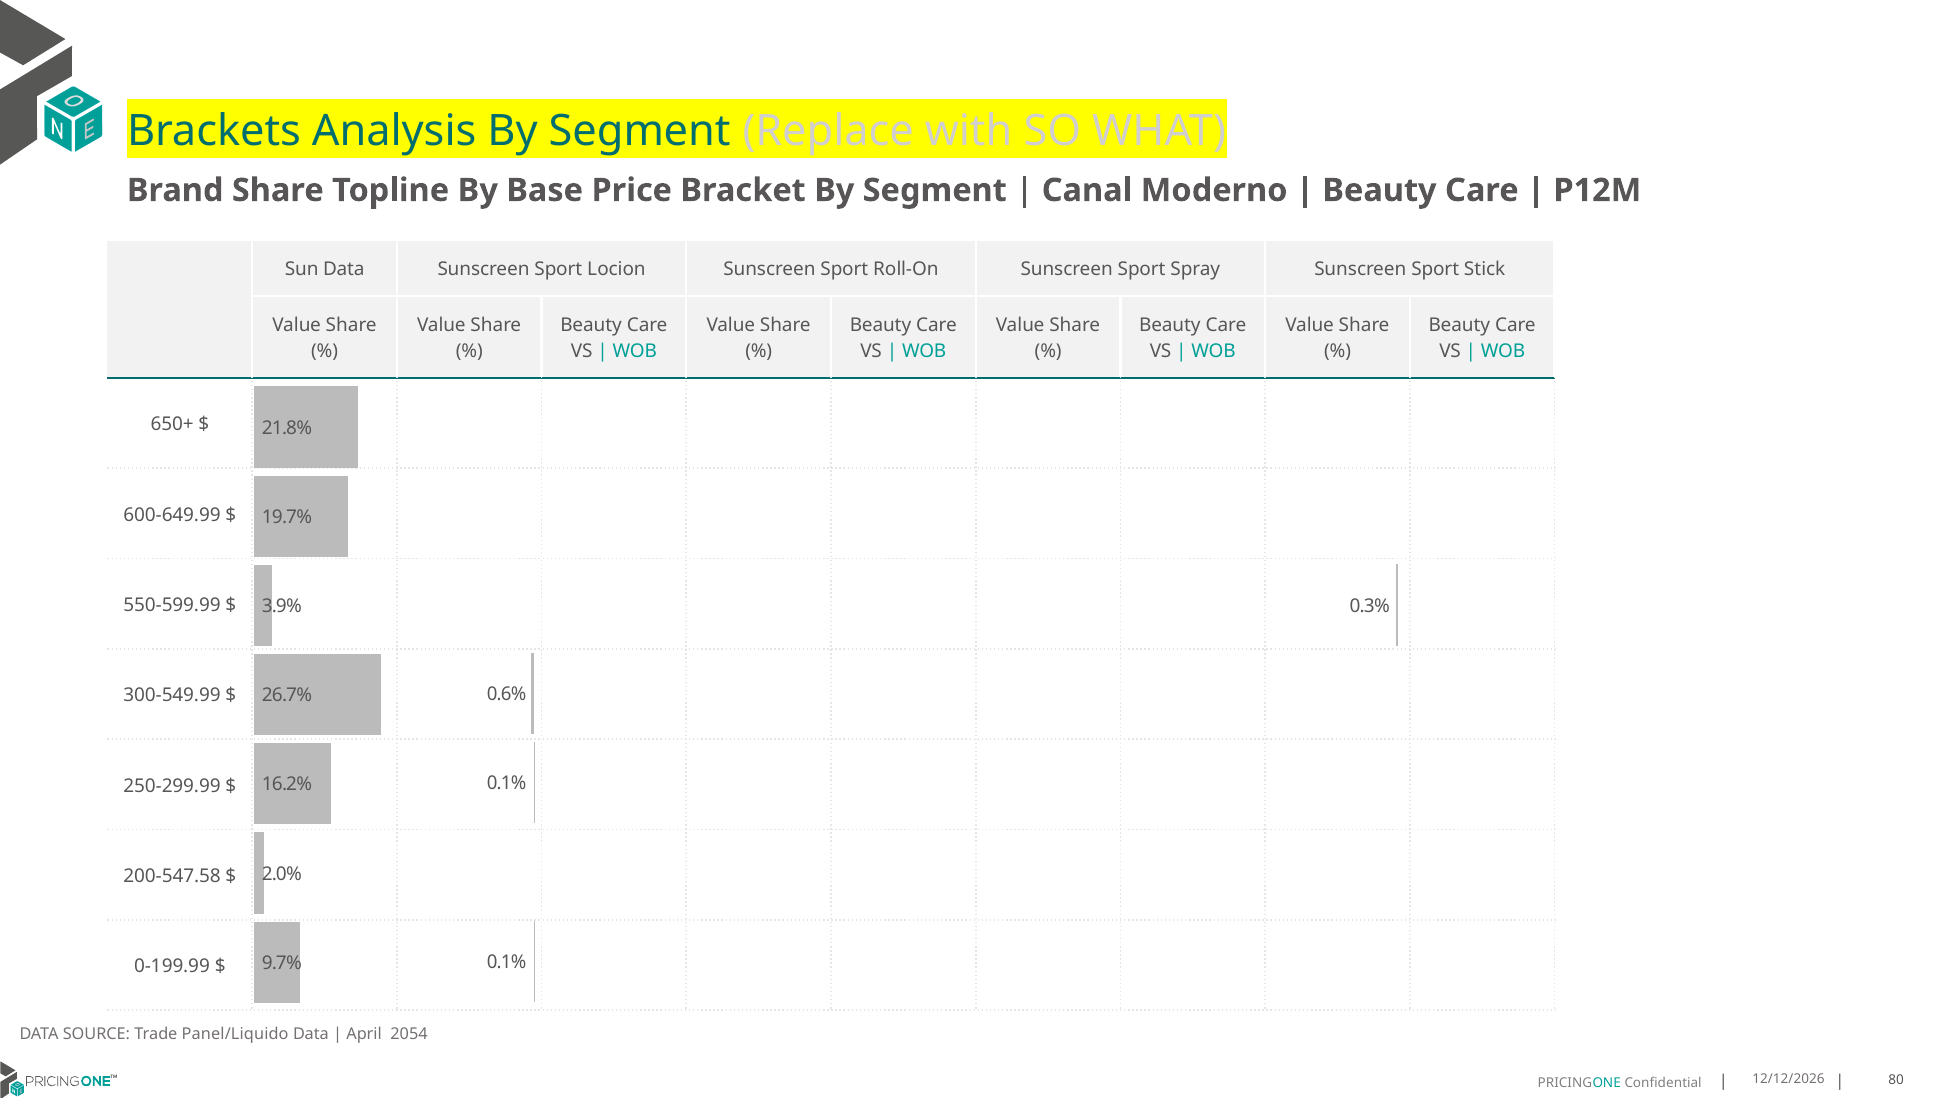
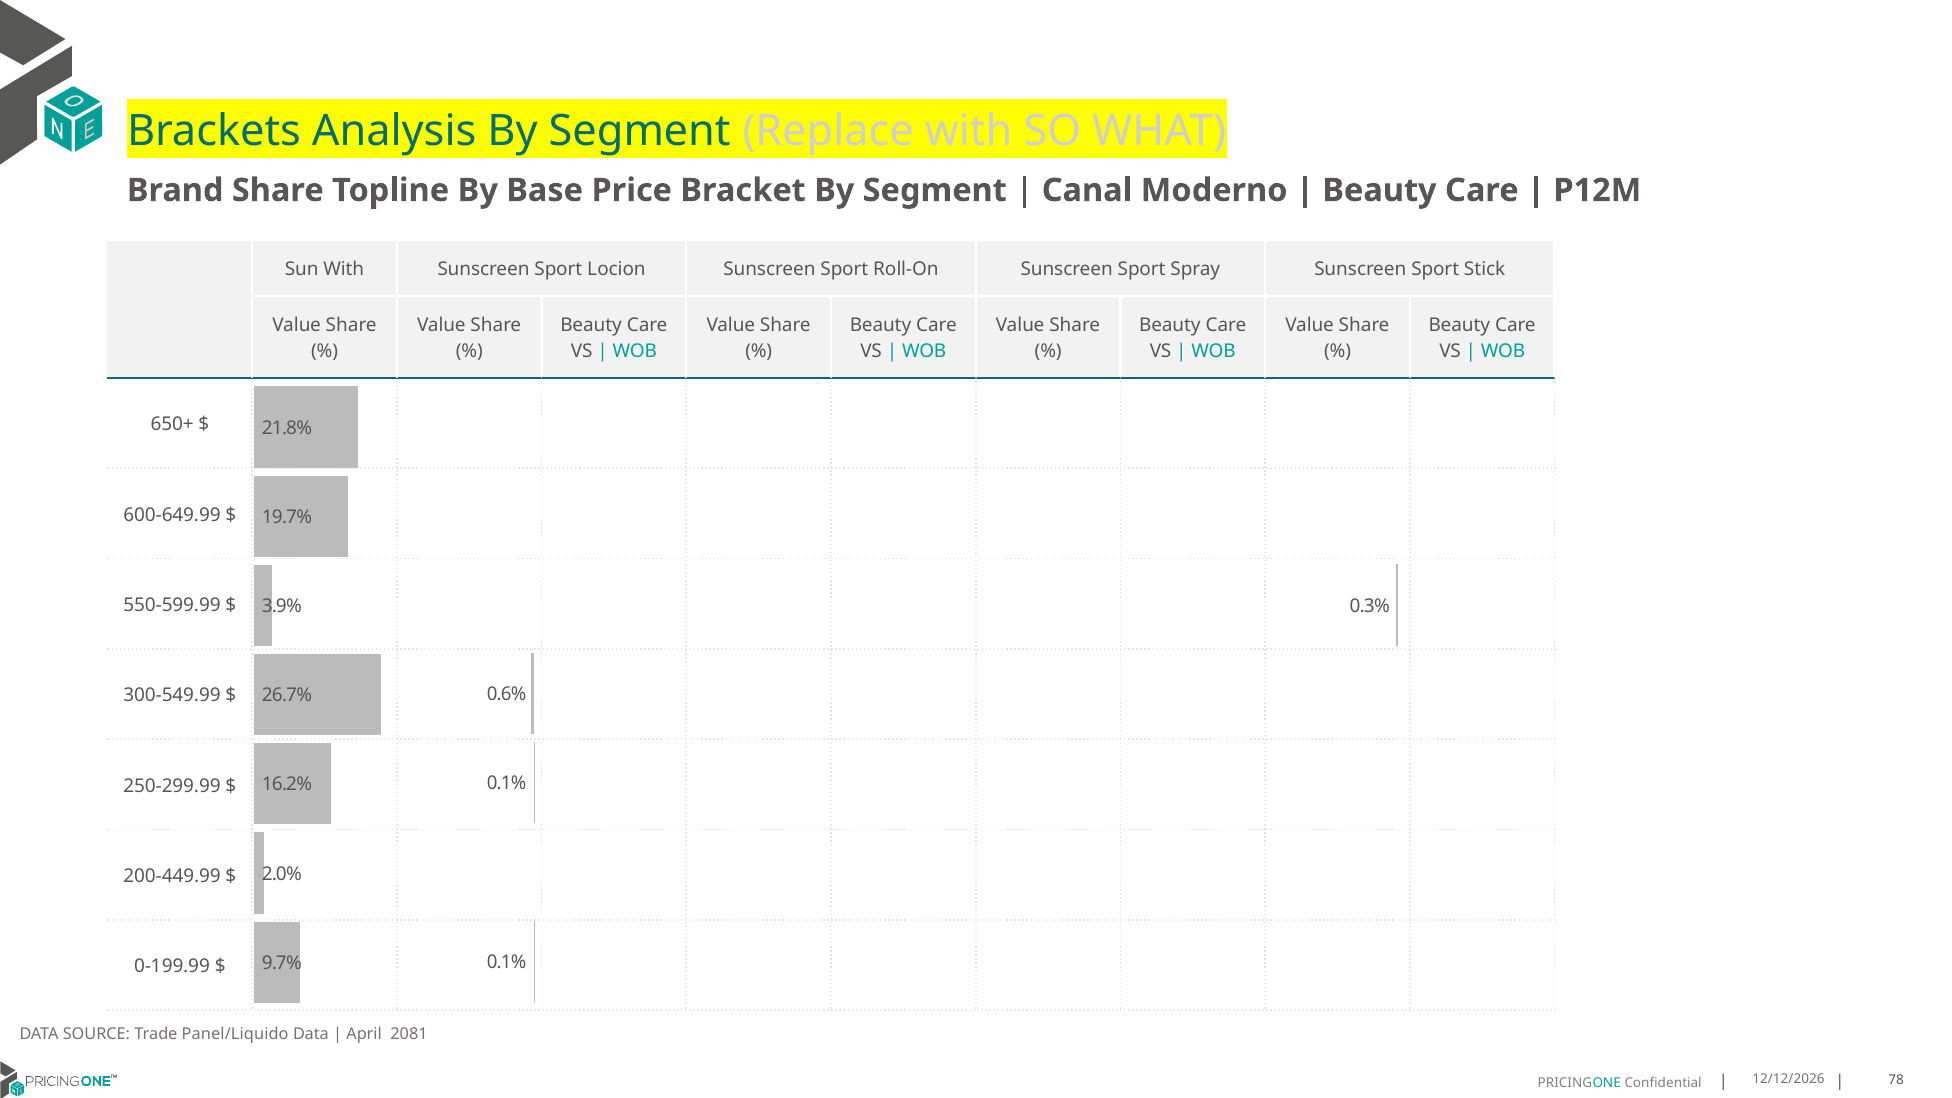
Sun Data: Data -> With (344, 269)
200-547.58: 200-547.58 -> 200-449.99 (172, 876)
2054: 2054 -> 2081 (409, 1034)
80: 80 -> 78 (1896, 1080)
